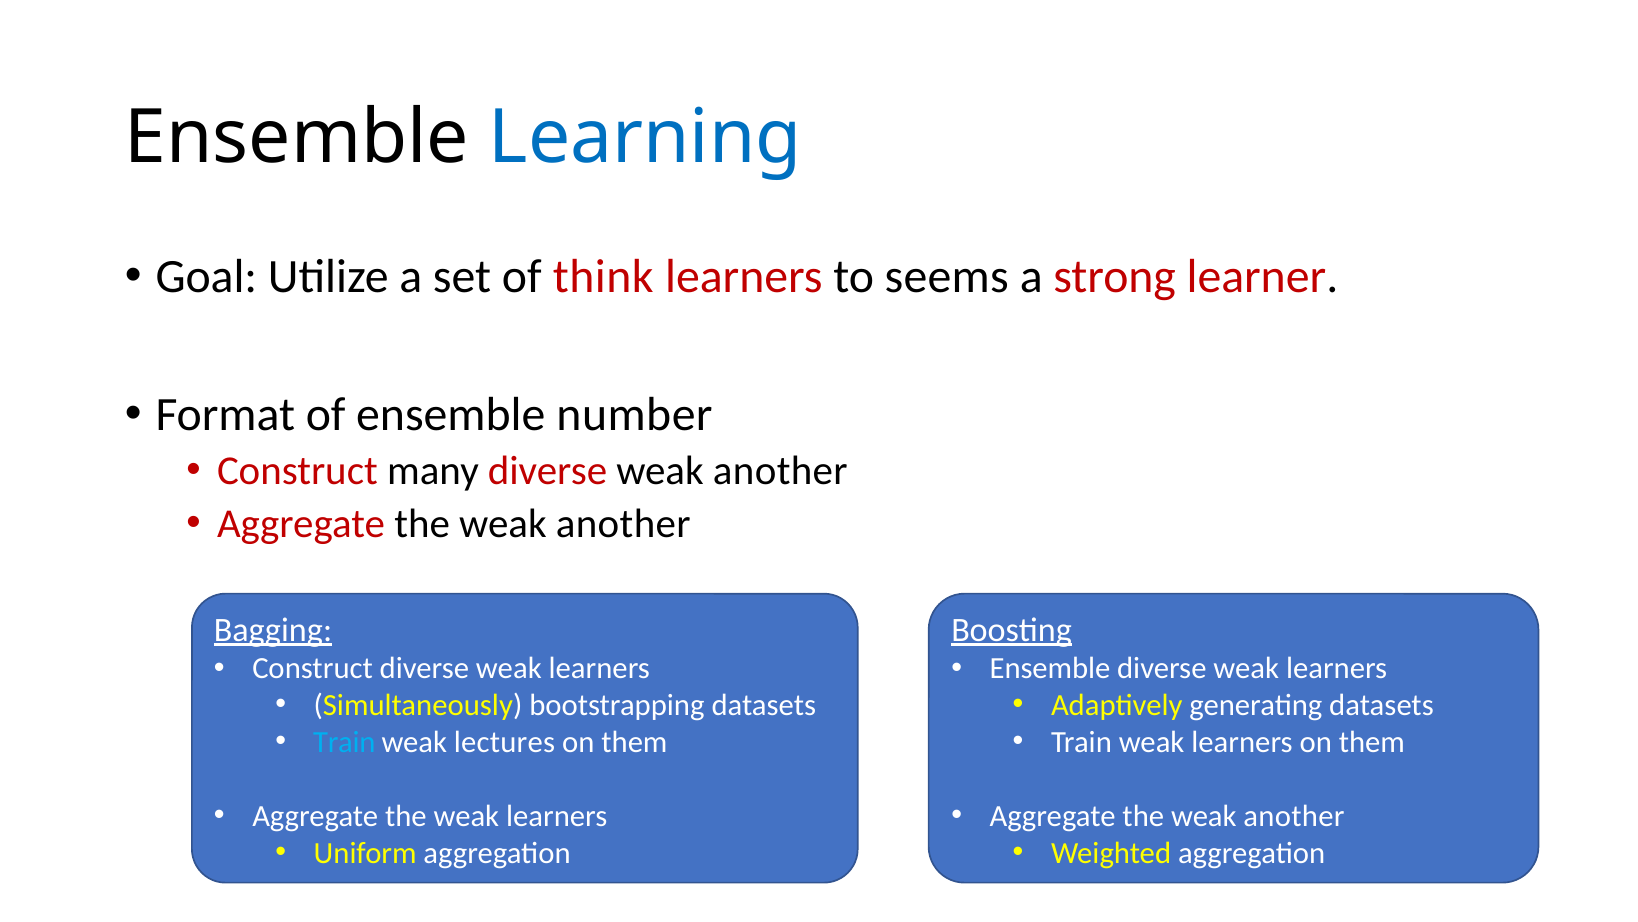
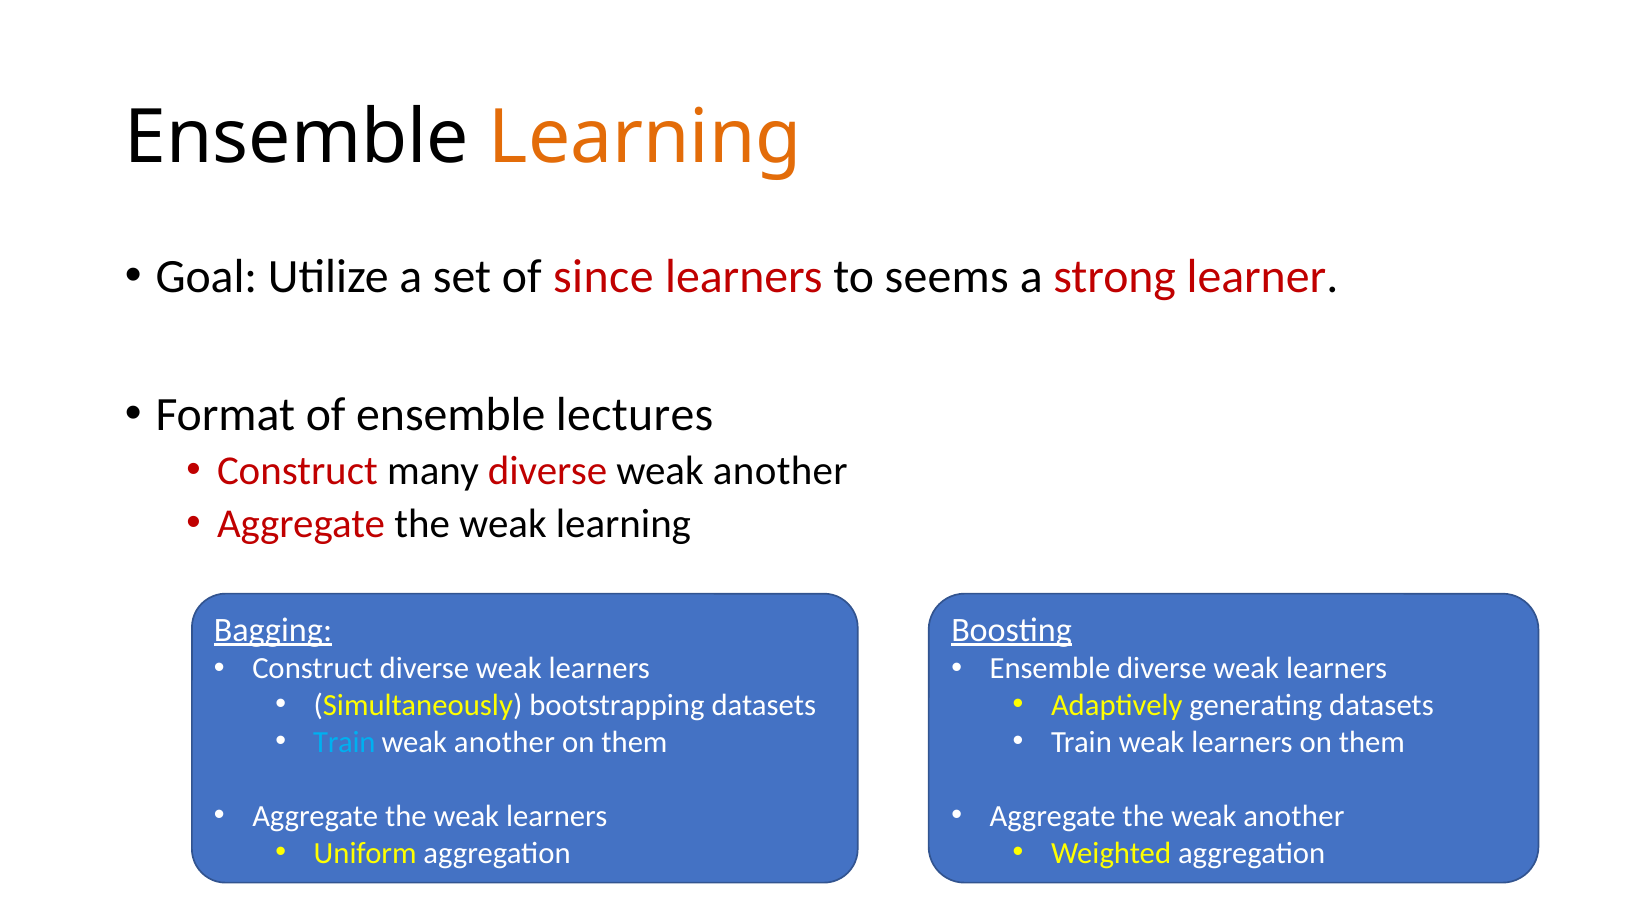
Learning colour: blue -> orange (645, 138)
think: think -> since (603, 277)
number: number -> lectures (635, 414)
another: another -> learning (623, 523)
lectures: lectures -> another (504, 742)
